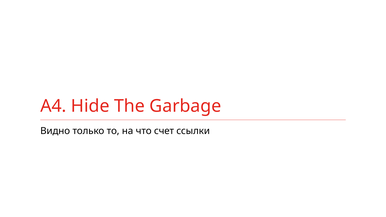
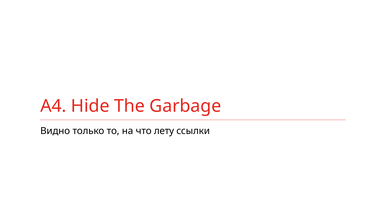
счет: счет -> лету (164, 131)
